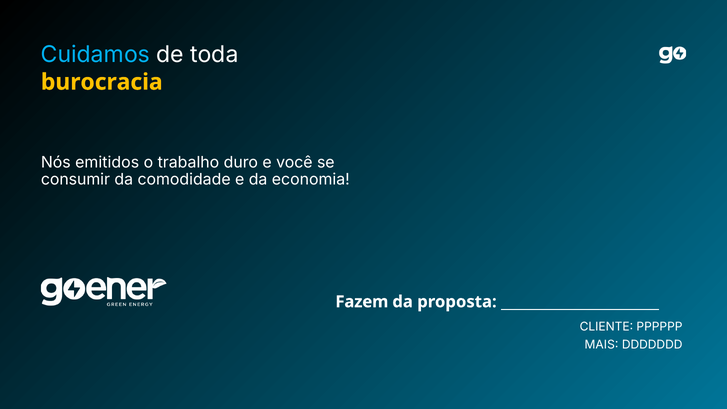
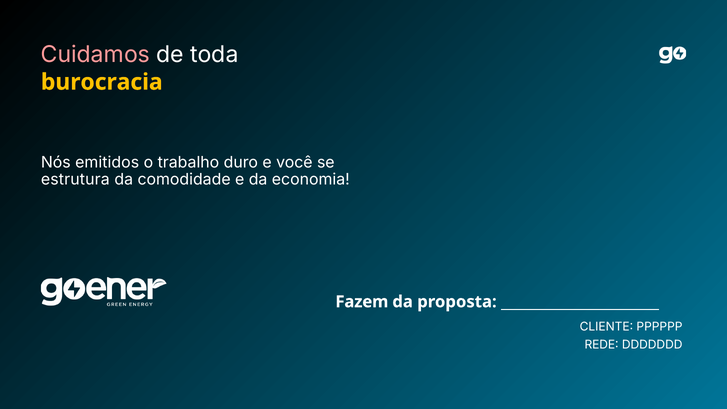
Cuidamos colour: light blue -> pink (95, 55)
consumir: consumir -> estrutura (75, 180)
MAIS: MAIS -> REDE (602, 345)
